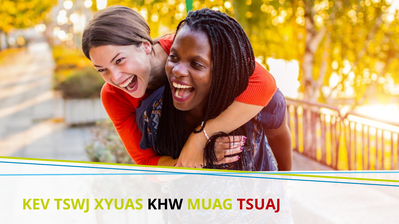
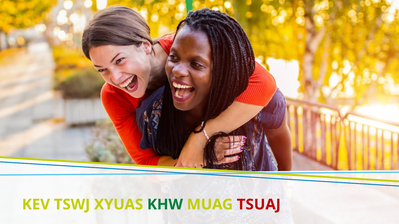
KHW colour: black -> green (165, 205)
